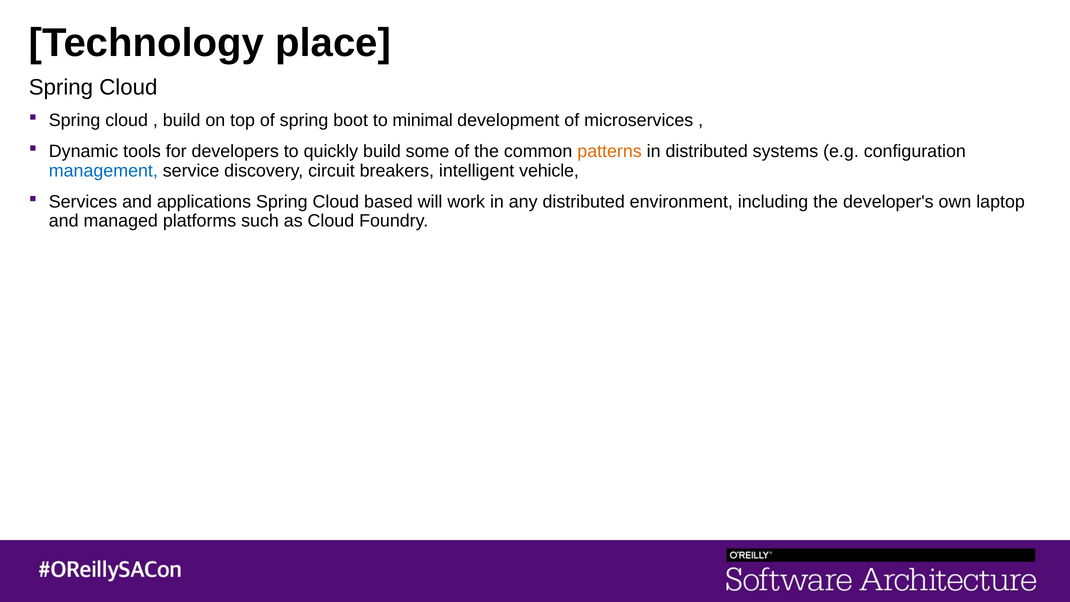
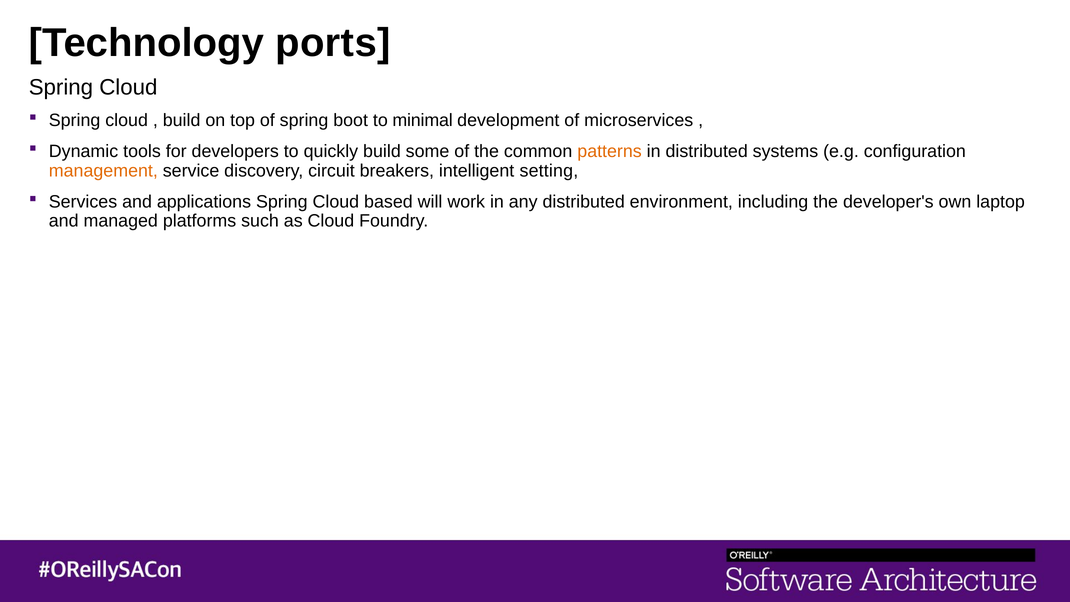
place: place -> ports (333, 43)
management colour: blue -> orange (103, 171)
vehicle: vehicle -> setting (549, 171)
